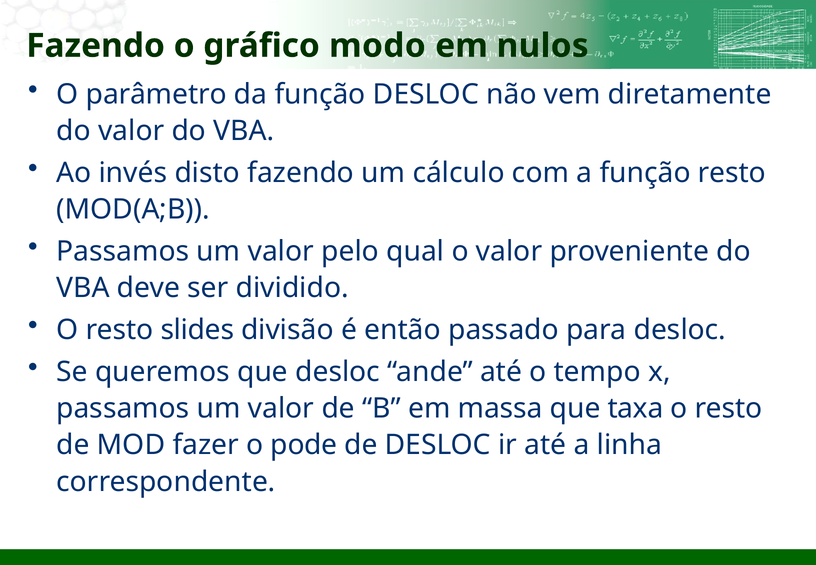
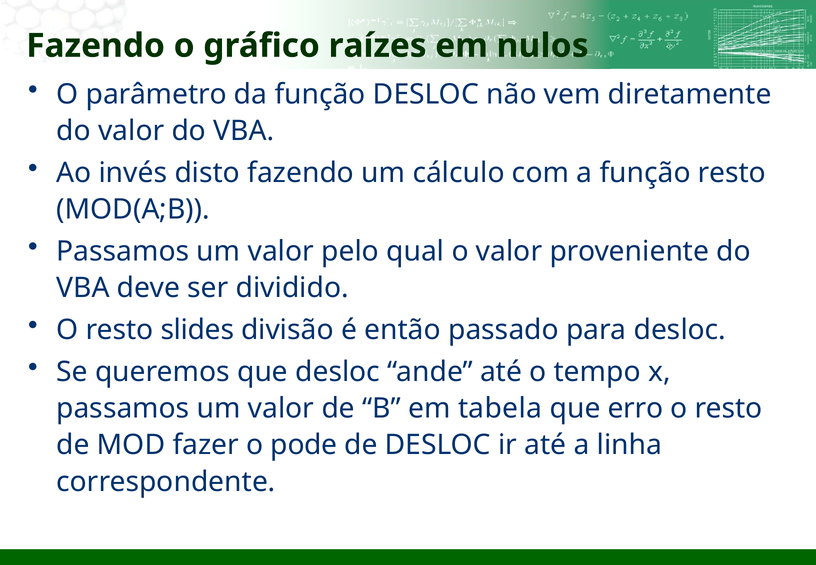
modo: modo -> raízes (378, 46)
massa: massa -> tabela (500, 408)
taxa: taxa -> erro (636, 408)
